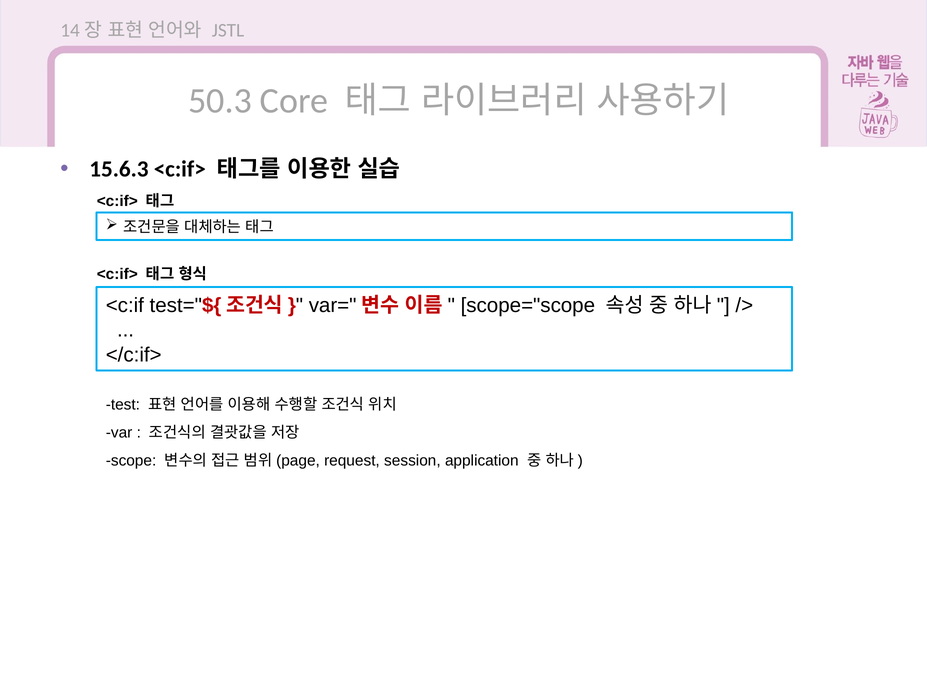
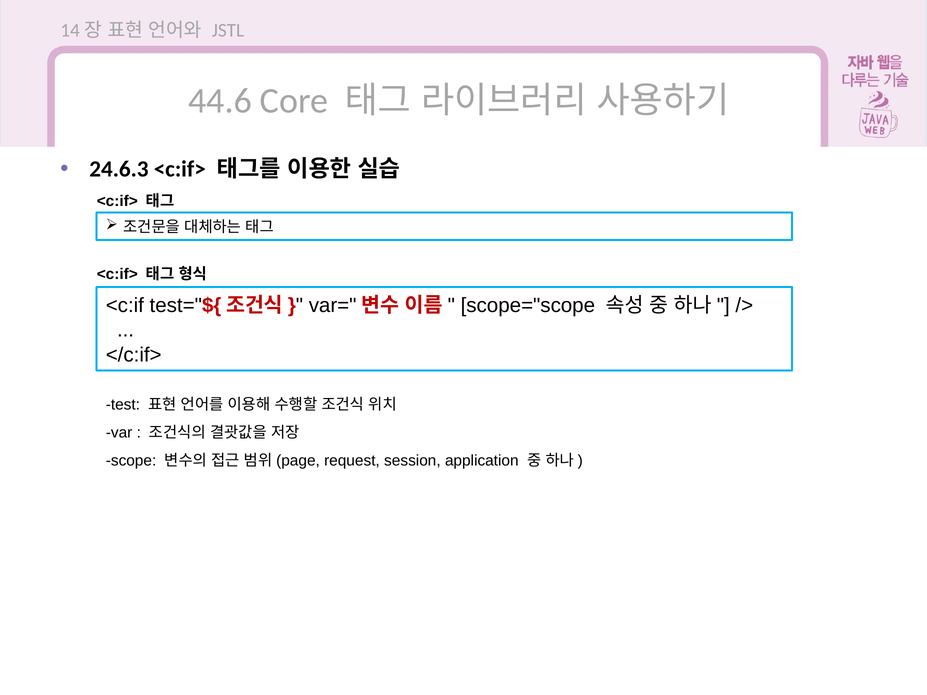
50.3: 50.3 -> 44.6 (220, 101)
15.6.3: 15.6.3 -> 24.6.3 (119, 169)
